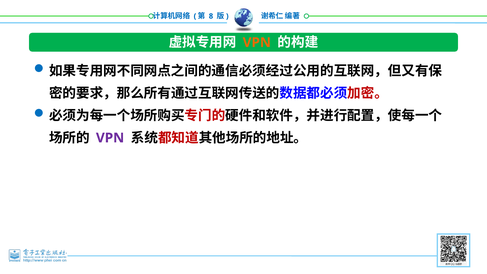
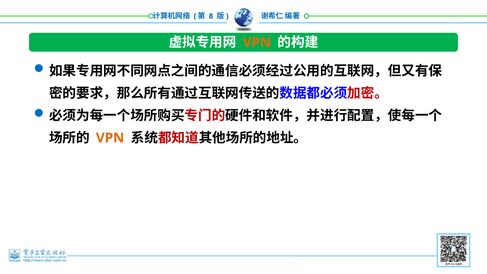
VPN colour: purple -> orange (110, 138)
